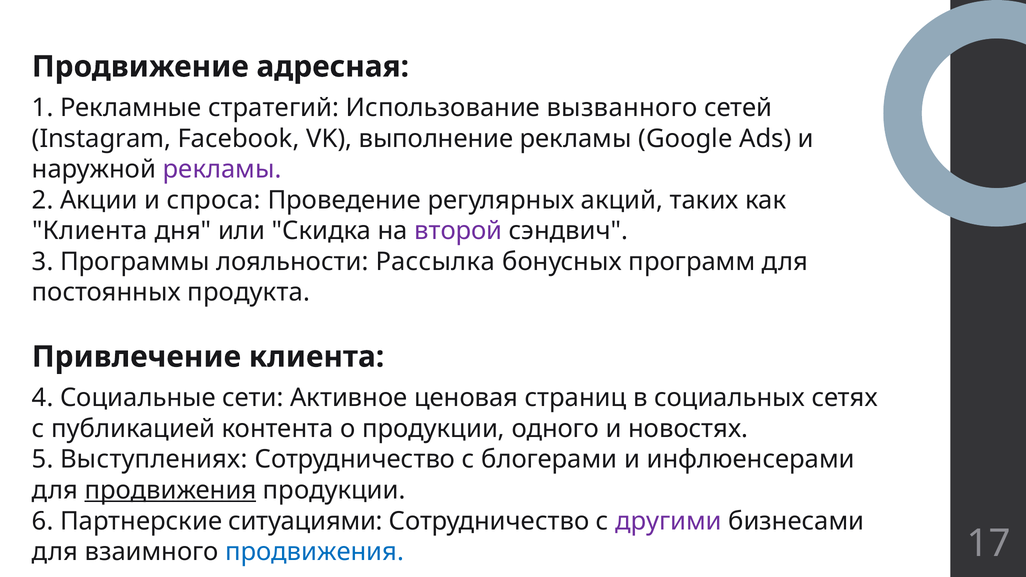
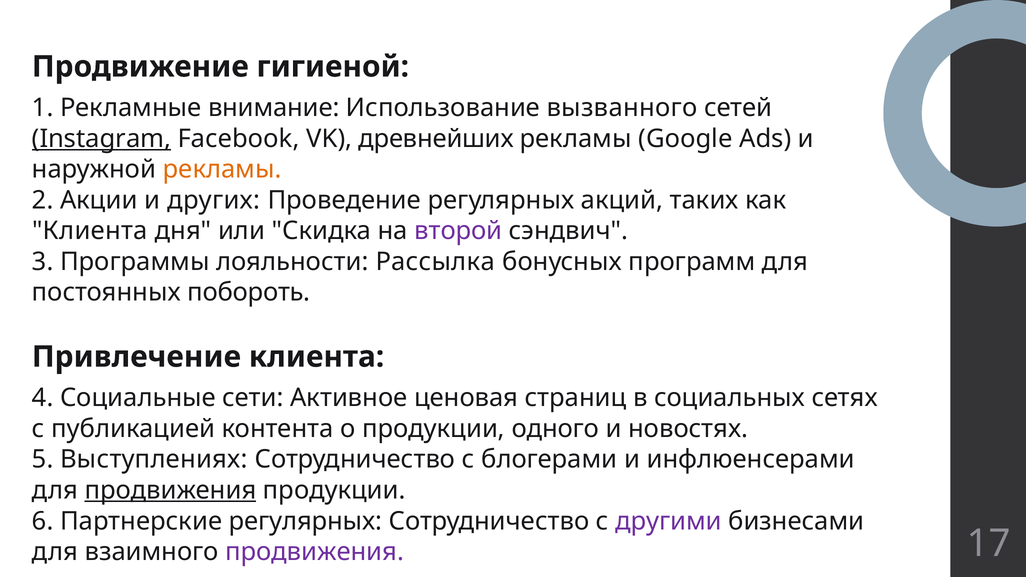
адресная: адресная -> гигиеной (333, 67)
стратегий: стратегий -> внимание (274, 108)
Instagram underline: none -> present (102, 139)
выполнение: выполнение -> древнейших (436, 139)
рекламы colour: purple -> orange (222, 169)
спроса: спроса -> других (214, 200)
продукта: продукта -> побороть (249, 293)
Партнерские ситуациями: ситуациями -> регулярных (305, 521)
продвижения colour: blue -> purple (315, 552)
